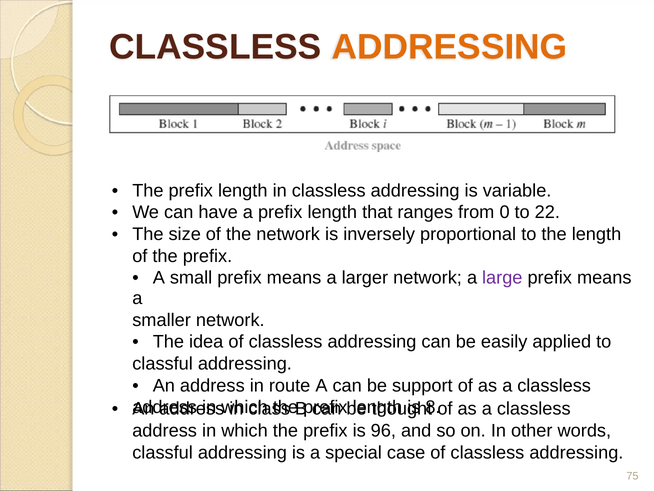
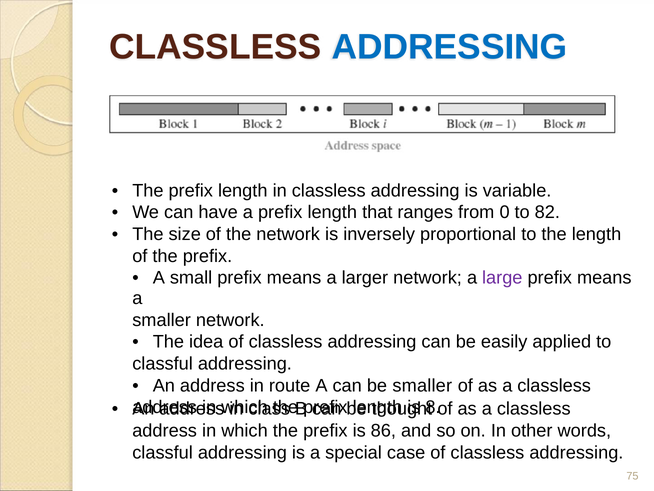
ADDRESSING colour: orange -> blue (450, 47)
22: 22 -> 82 (547, 212)
be support: support -> smaller (422, 385)
96: 96 -> 86 (383, 430)
